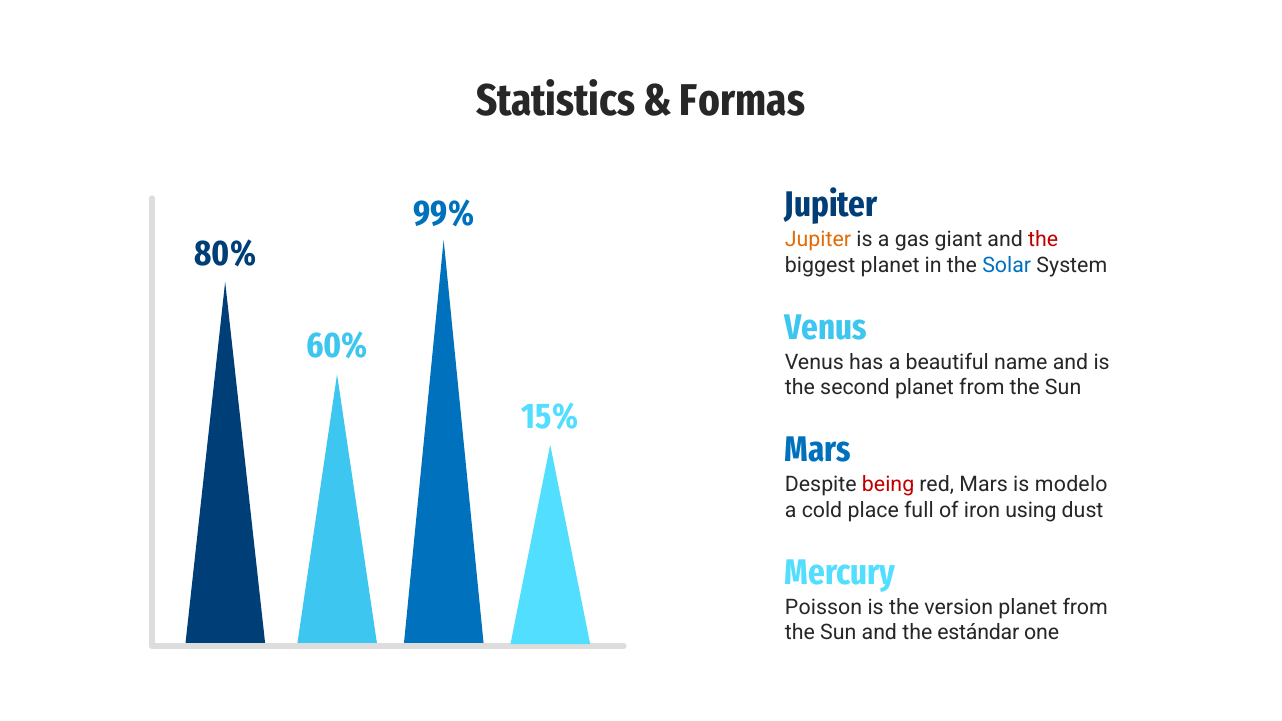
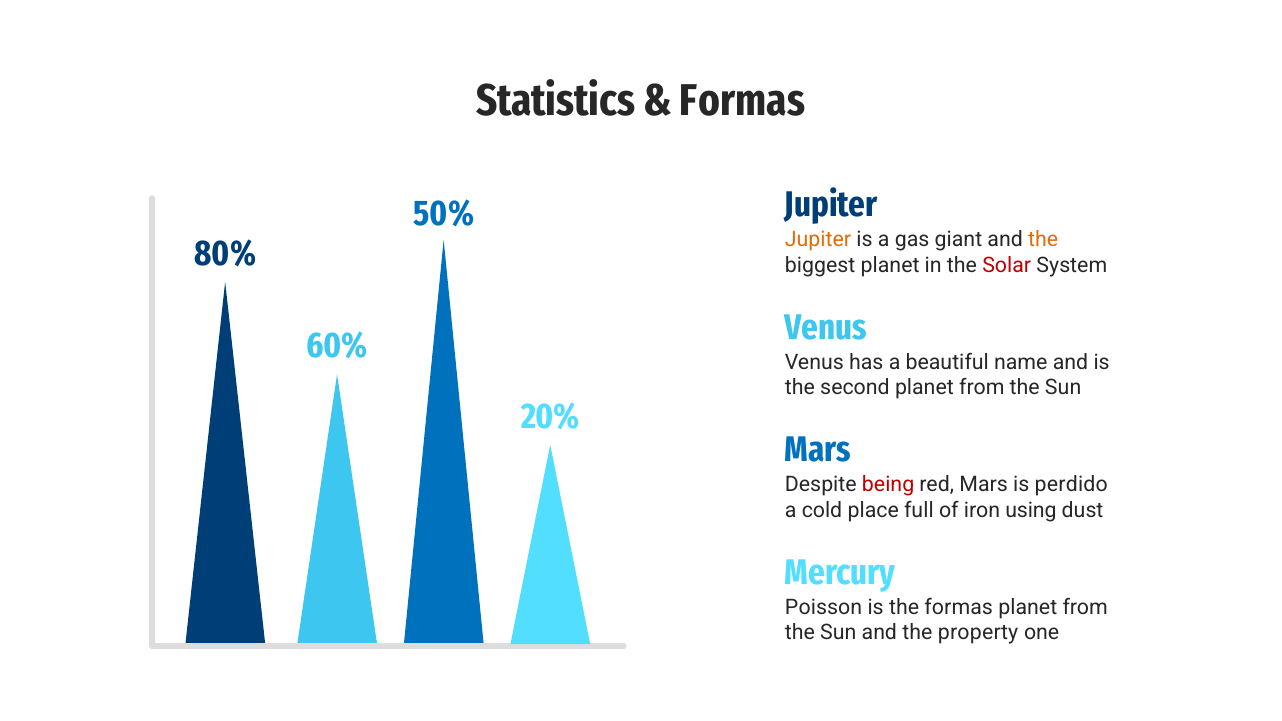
99%: 99% -> 50% (444, 214)
the colour: red -> orange (1043, 240)
Solar colour: blue -> red (1007, 265)
15%: 15% -> 20% (551, 417)
modelo: modelo -> perdido (1071, 485)
the version: version -> formas (959, 607)
estándar: estándar -> property (978, 633)
